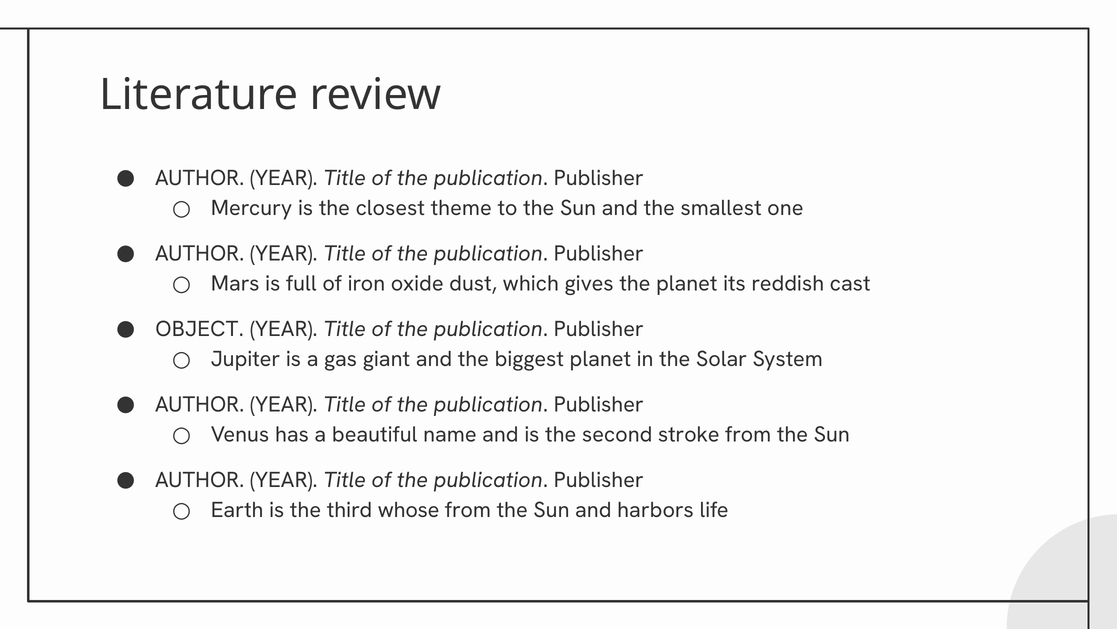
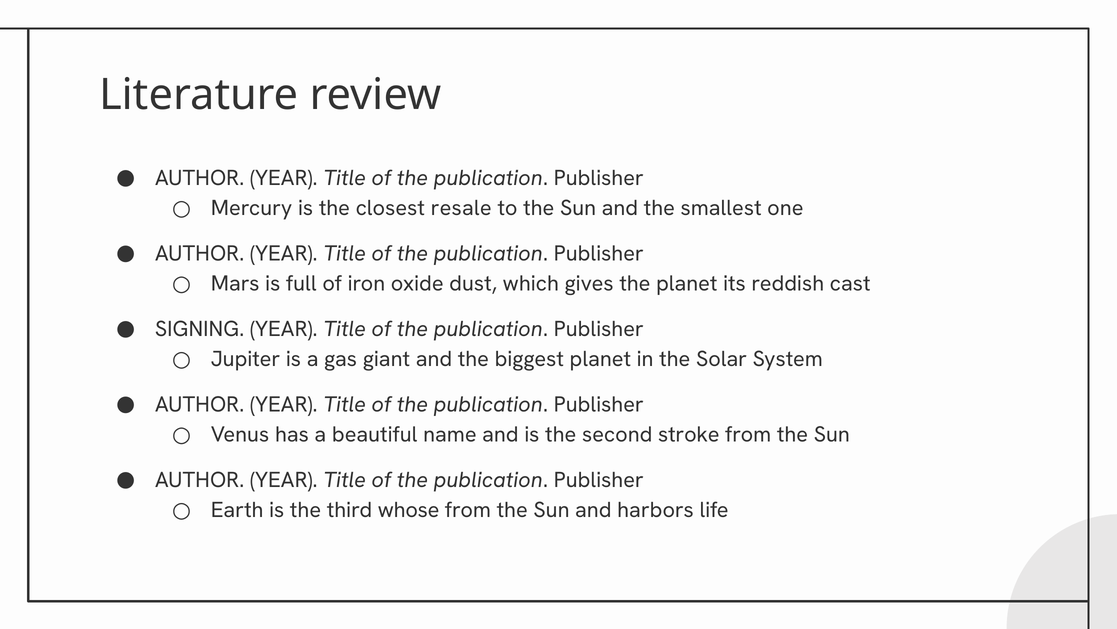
theme: theme -> resale (461, 208)
OBJECT: OBJECT -> SIGNING (200, 329)
